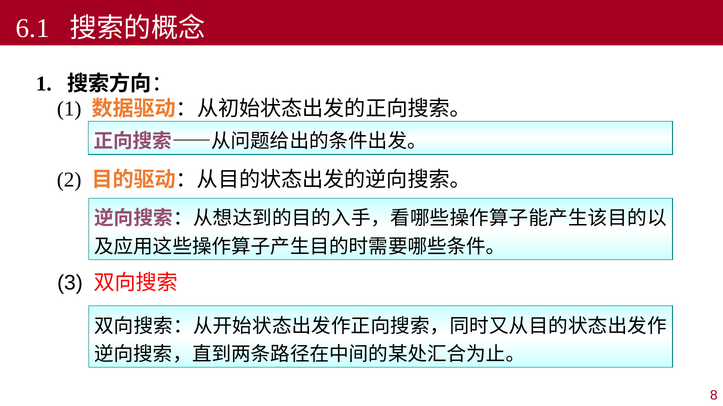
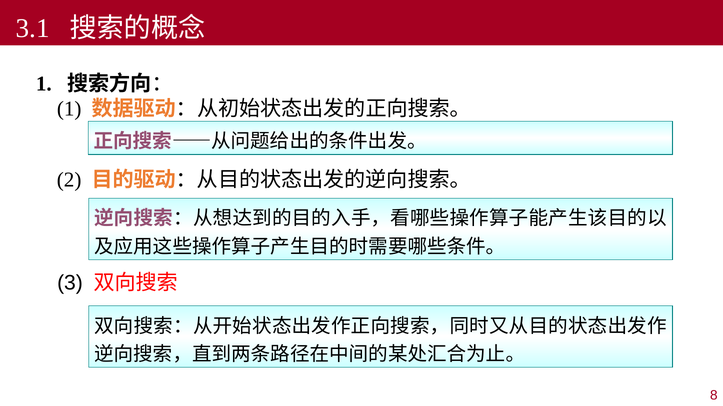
6.1: 6.1 -> 3.1 (33, 28)
